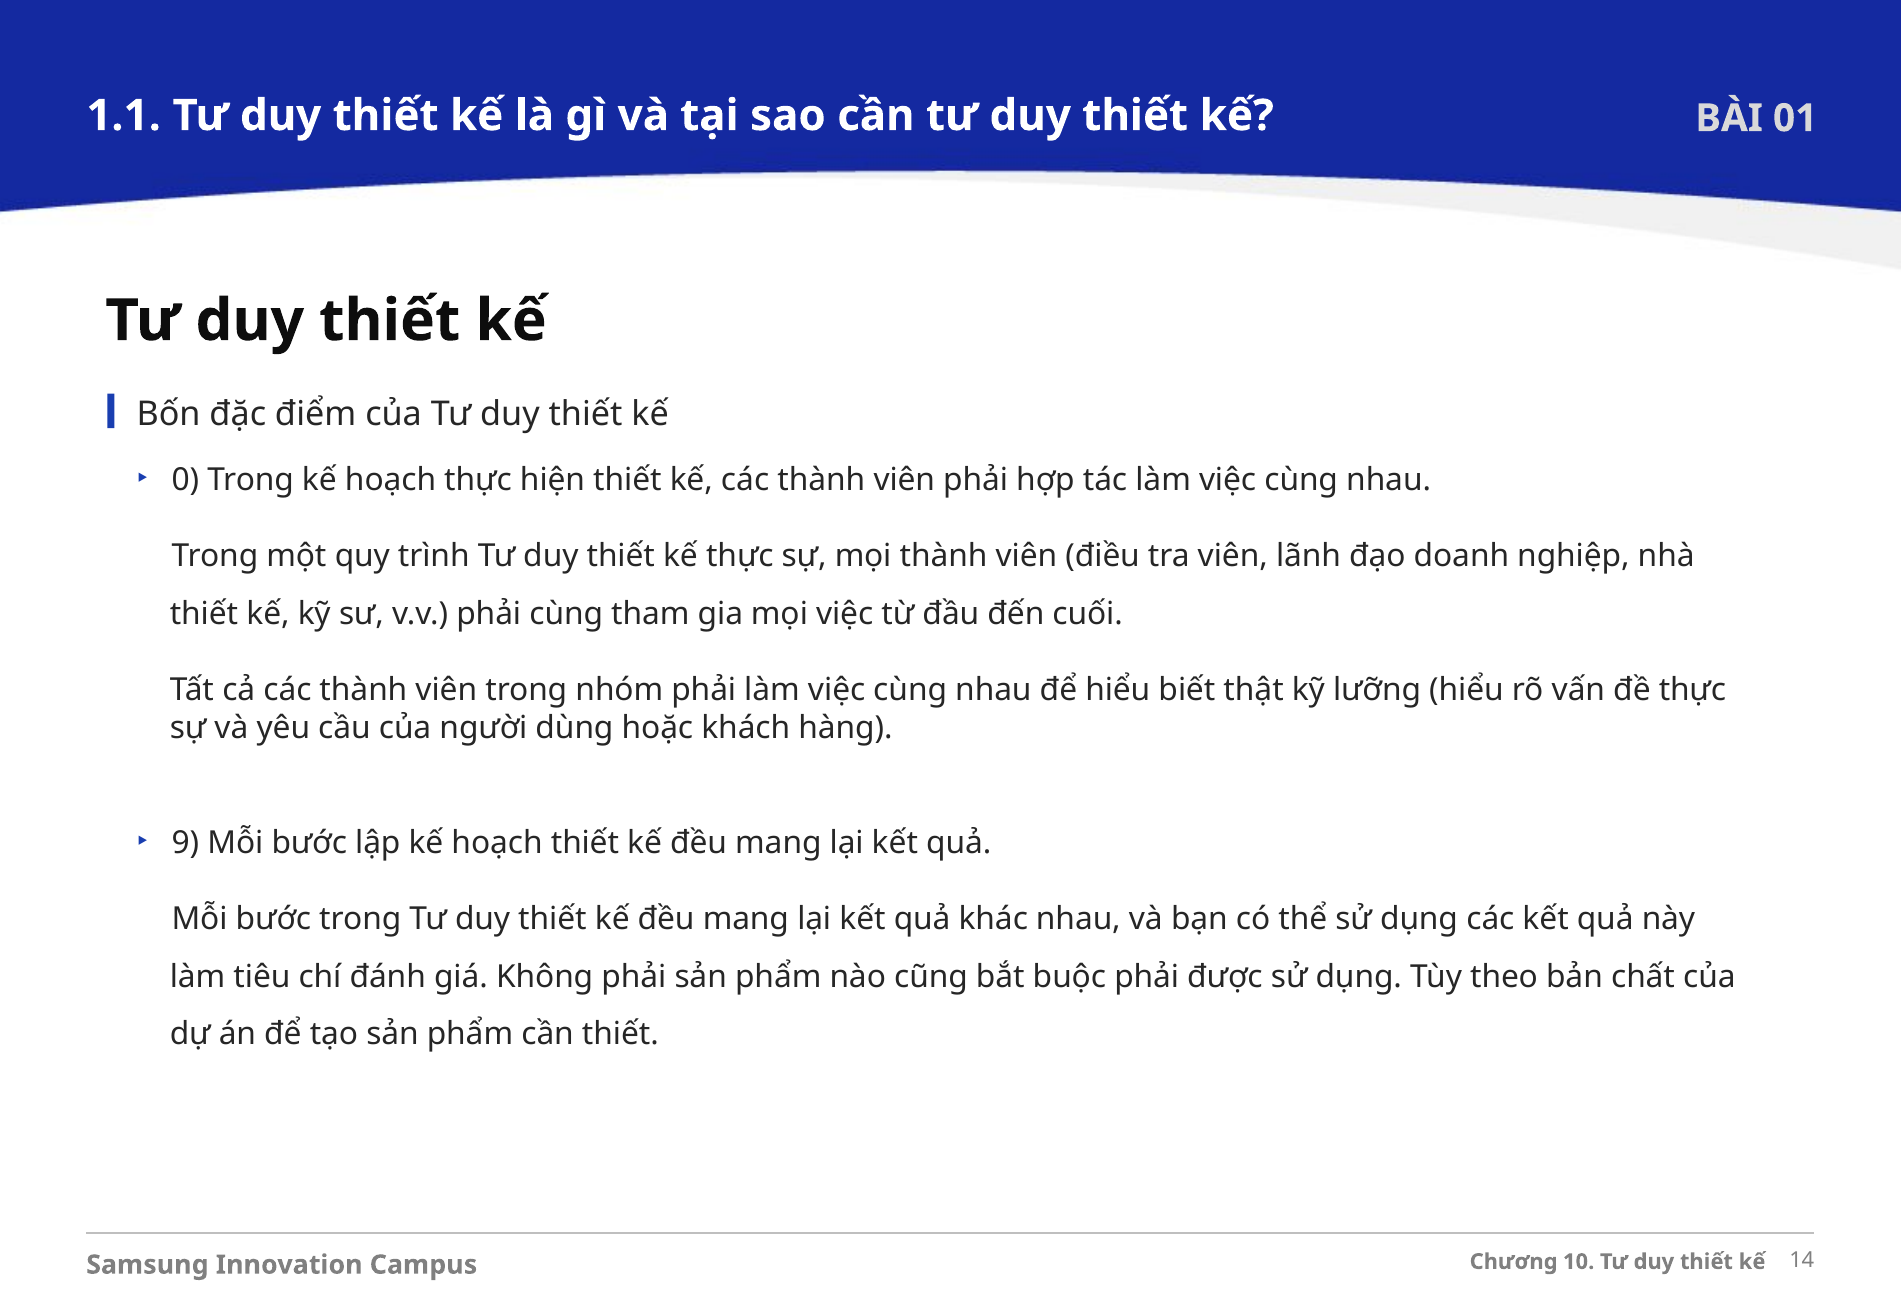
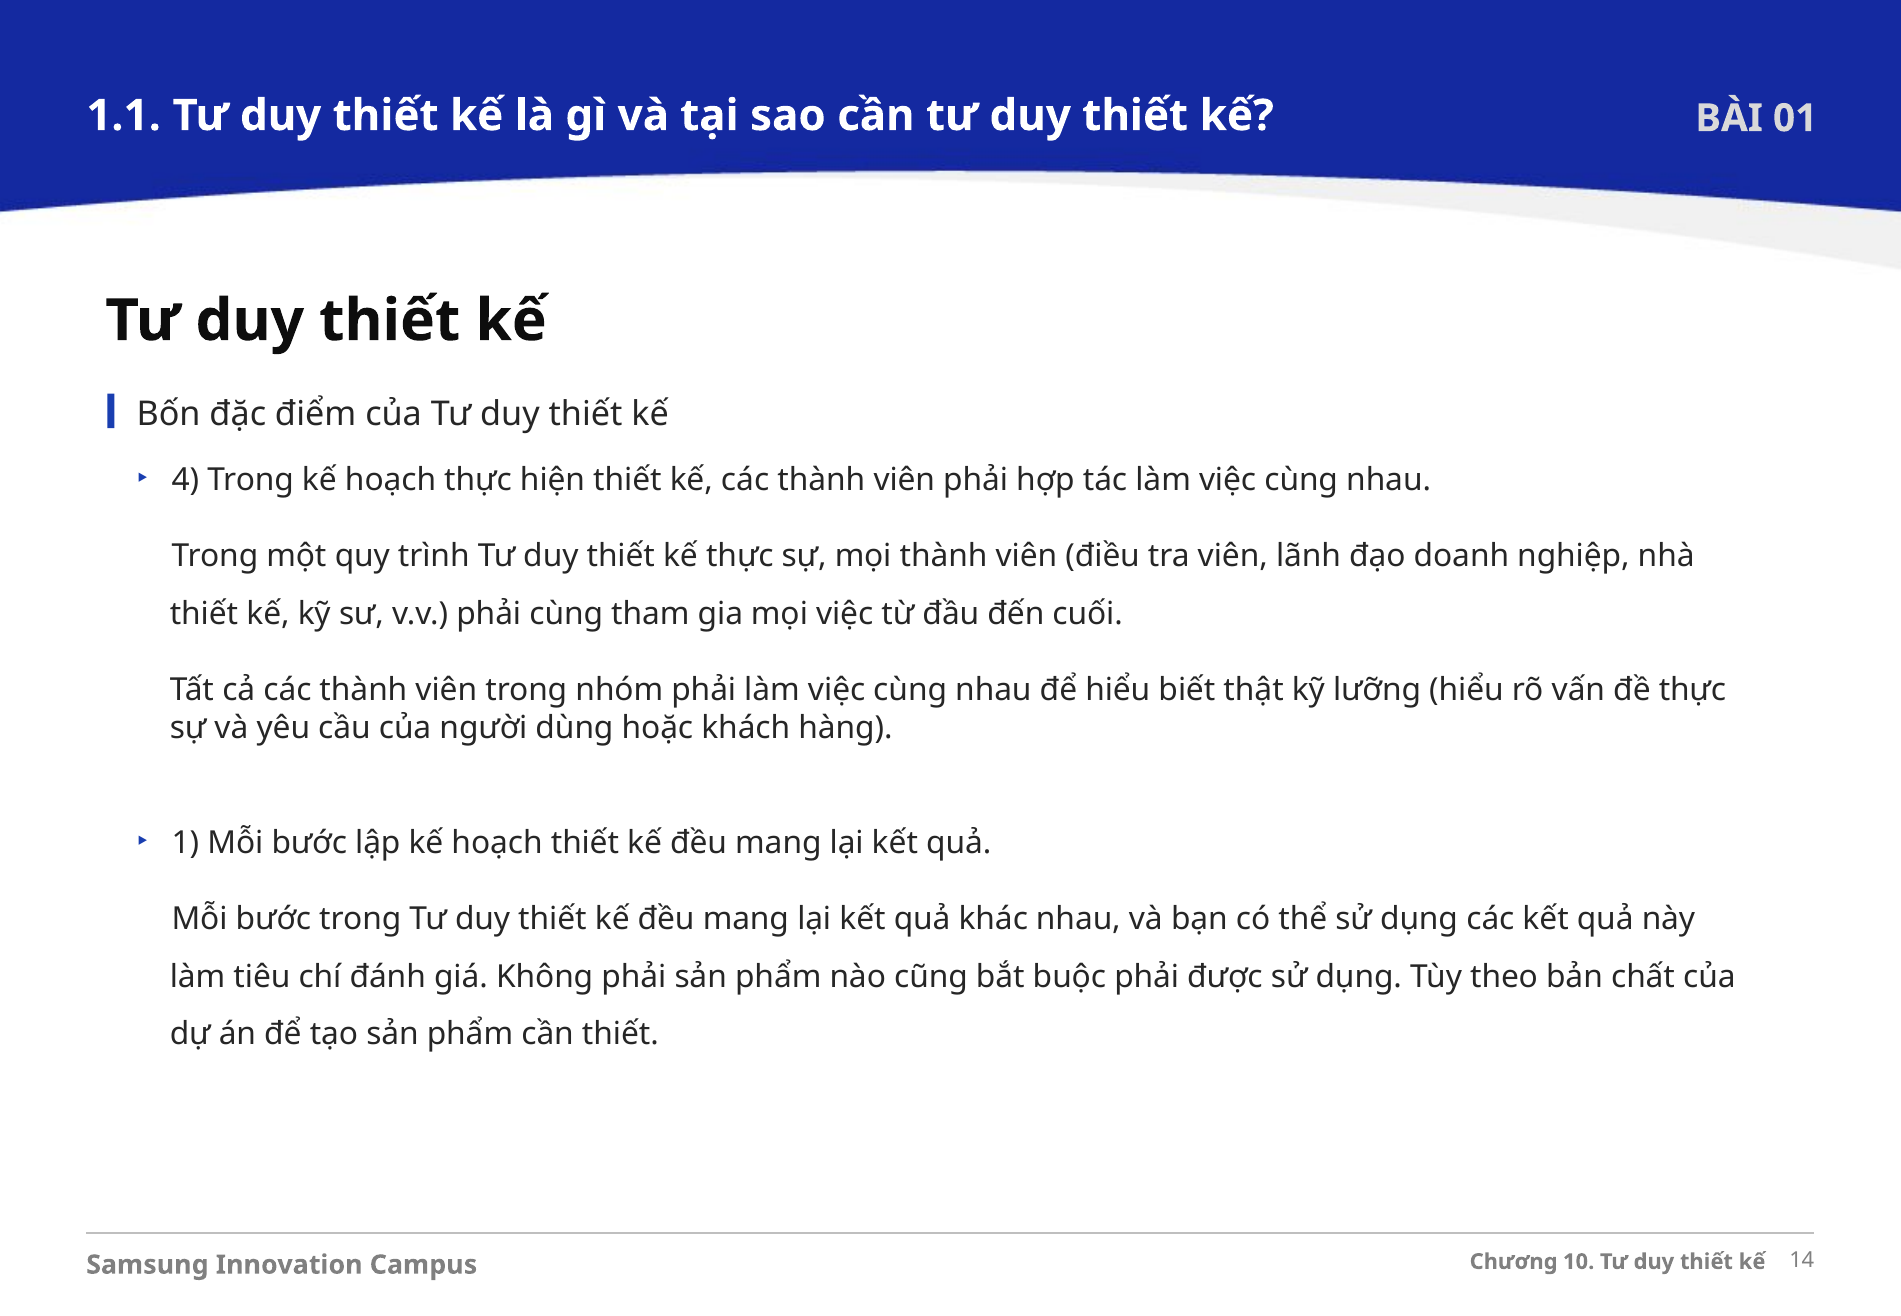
0: 0 -> 4 (185, 480)
9: 9 -> 1 (185, 843)
